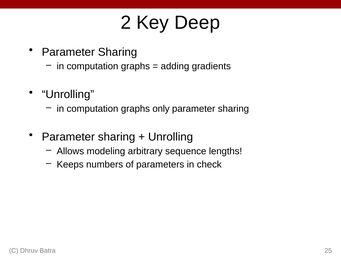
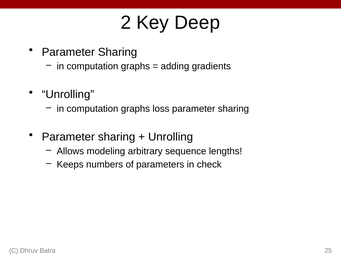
only: only -> loss (161, 109)
